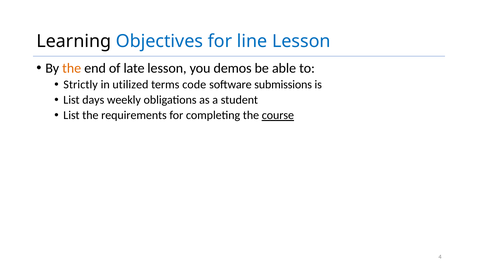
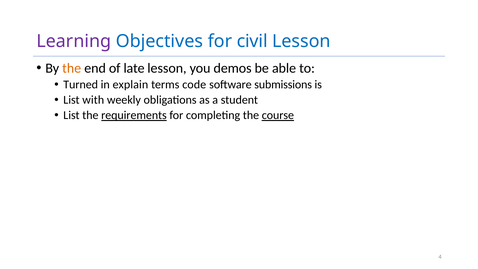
Learning colour: black -> purple (74, 41)
line: line -> civil (252, 41)
Strictly: Strictly -> Turned (81, 85)
utilized: utilized -> explain (130, 85)
days: days -> with (93, 100)
requirements underline: none -> present (134, 115)
